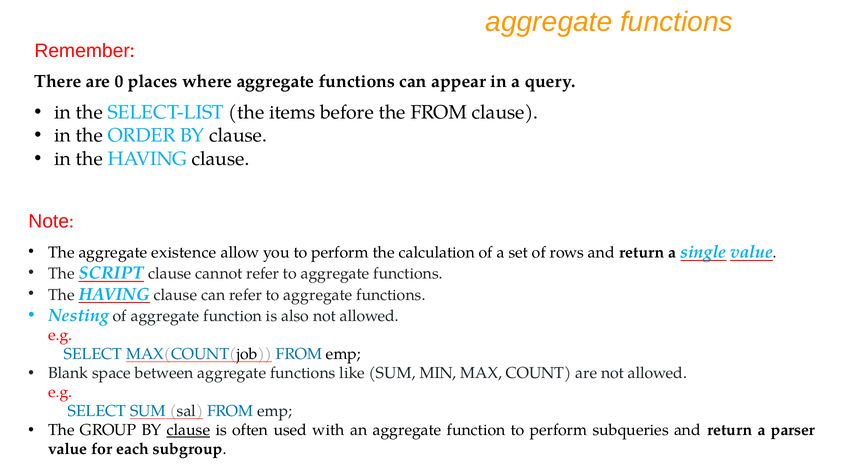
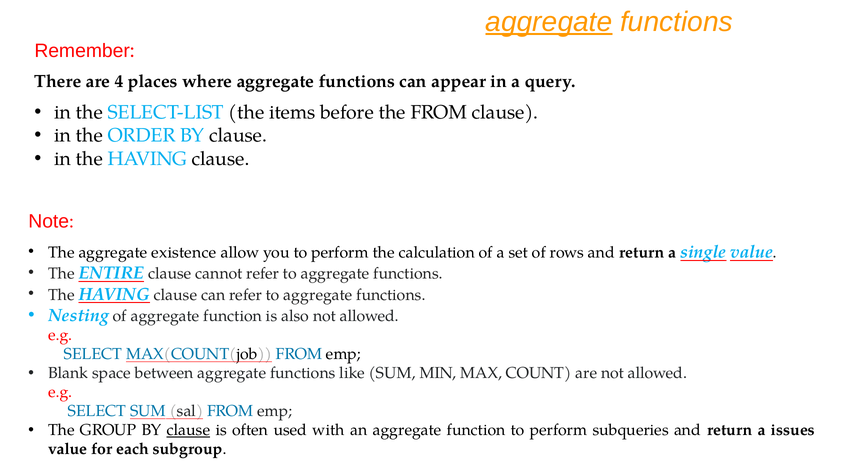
aggregate underline: none -> present (549, 22)
0: 0 -> 4 (119, 82)
SCRIPT: SCRIPT -> ENTIRE (111, 273)
parser: parser -> issues (793, 431)
